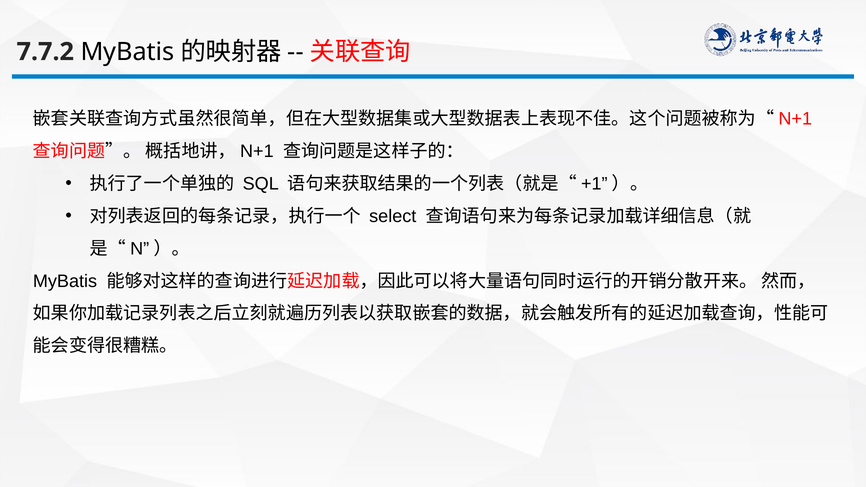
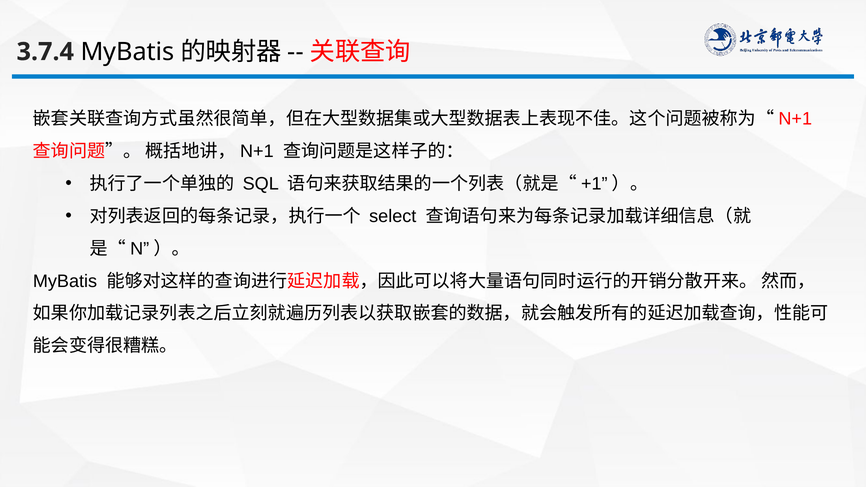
7.7.2: 7.7.2 -> 3.7.4 (45, 52)
